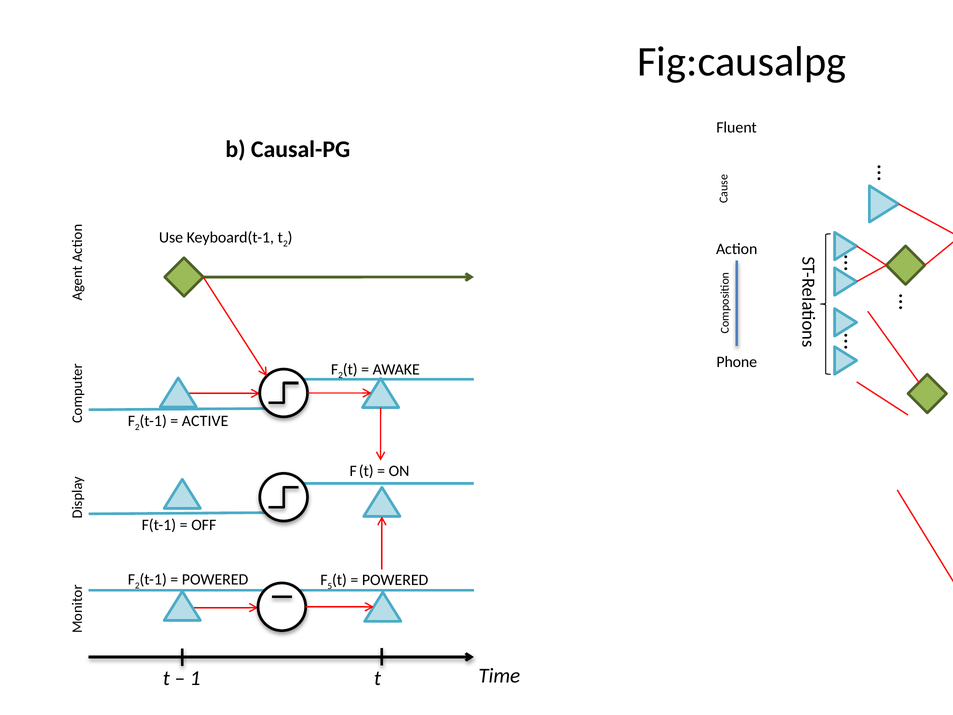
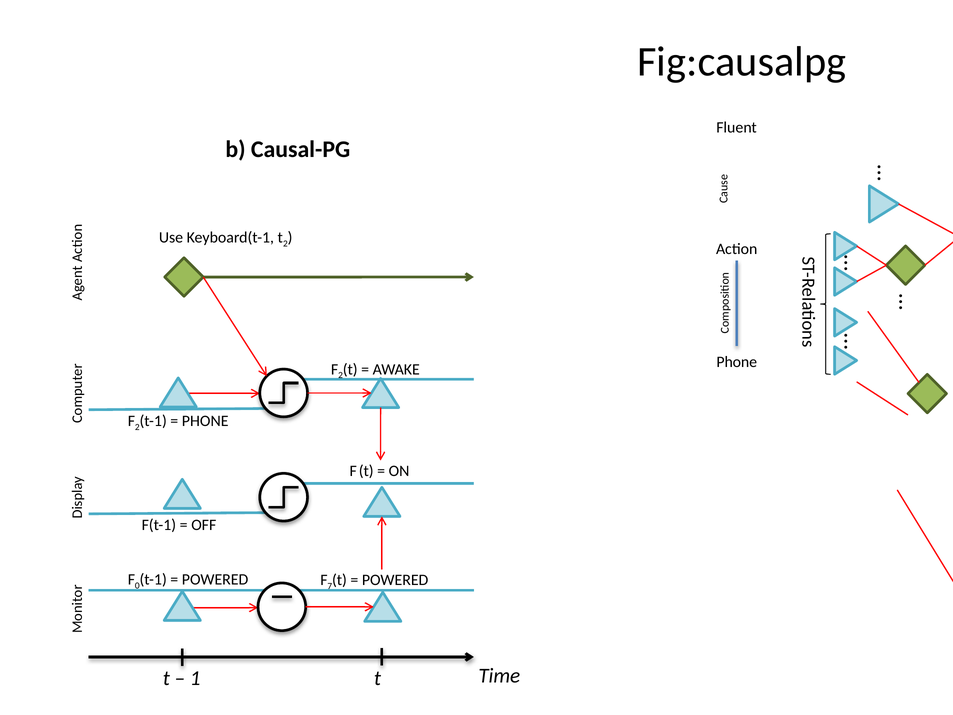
ACTIVE: ACTIVE -> PHONE (205, 421)
2: 2 -> 0 (137, 585)
5: 5 -> 7 (330, 586)
